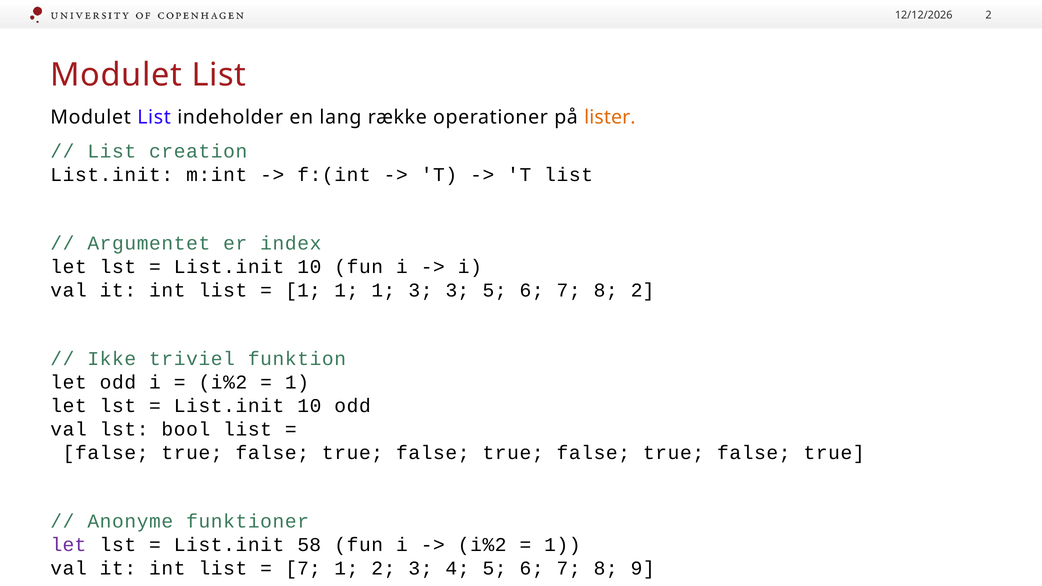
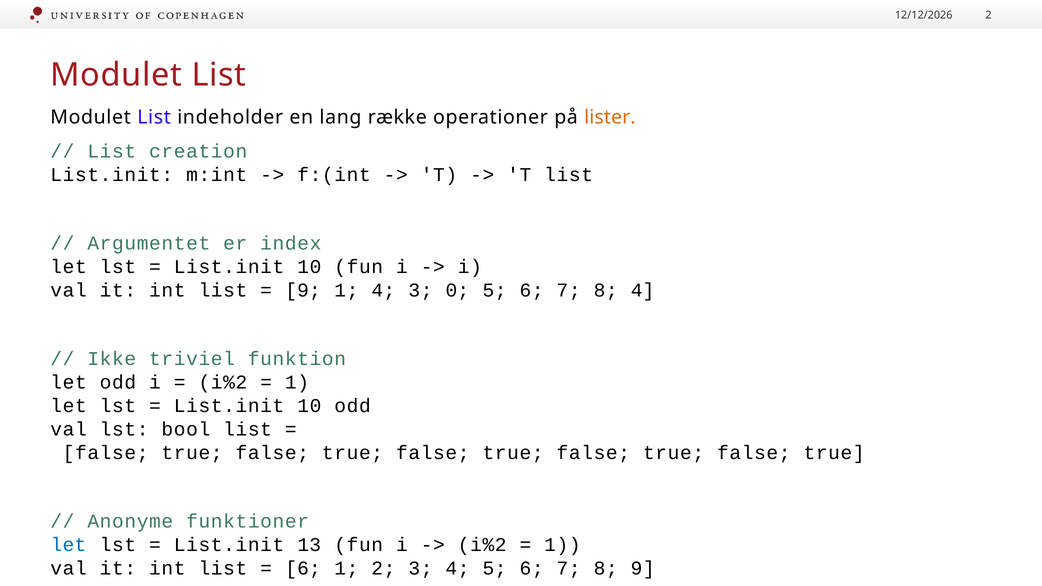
1: 1 -> 9 (303, 290)
1: 1 -> 4 (383, 290)
3 3: 3 -> 0 (457, 290)
8 2: 2 -> 4 (643, 290)
let colour: purple -> blue (68, 545)
58: 58 -> 13 (309, 545)
7: 7 -> 6 (303, 568)
